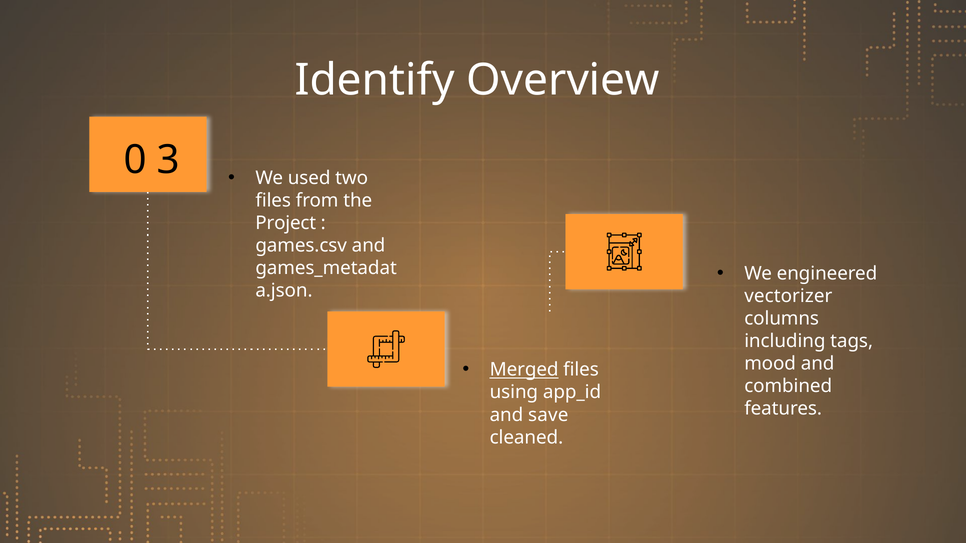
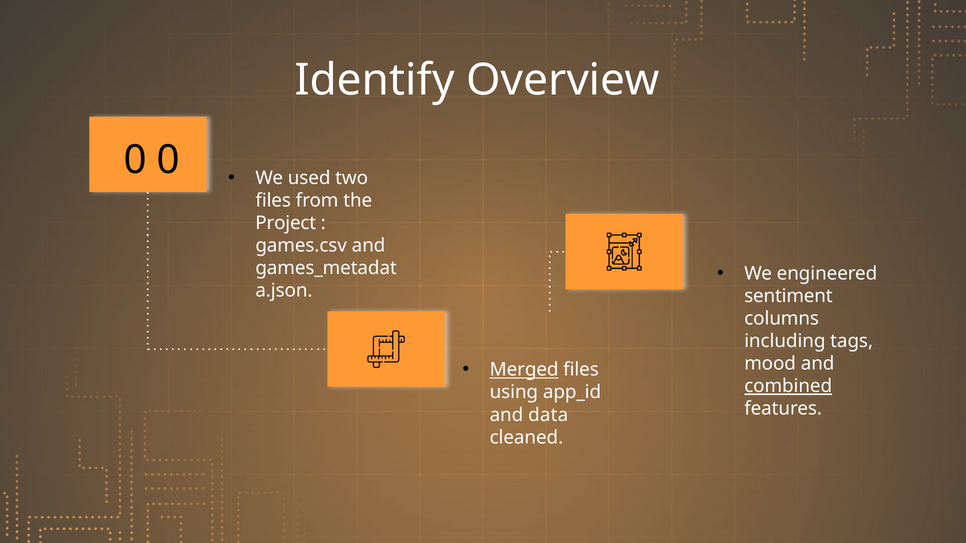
0 3: 3 -> 0 (168, 160)
vectorizer: vectorizer -> sentiment (788, 296)
combined underline: none -> present (788, 386)
save: save -> data (548, 415)
